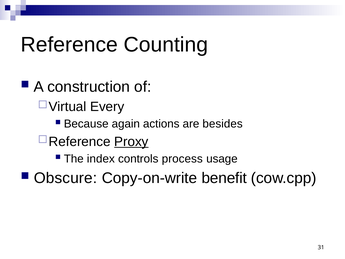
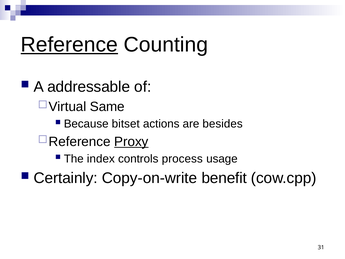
Reference underline: none -> present (69, 45)
construction: construction -> addressable (89, 87)
Every: Every -> Same (107, 107)
again: again -> bitset (126, 124)
Obscure: Obscure -> Certainly (66, 178)
